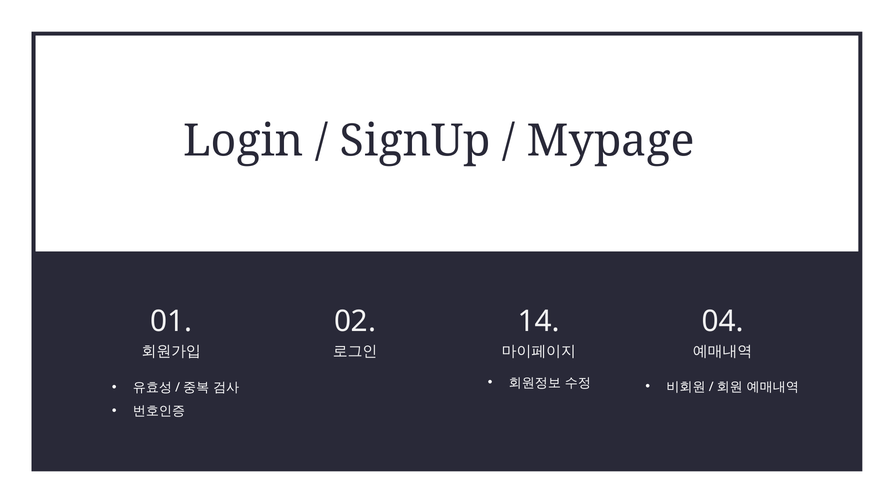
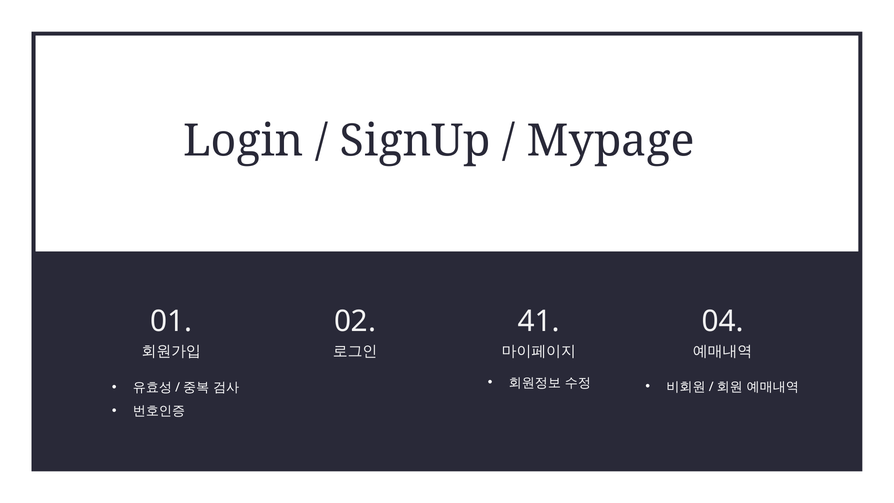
14: 14 -> 41 (539, 321)
